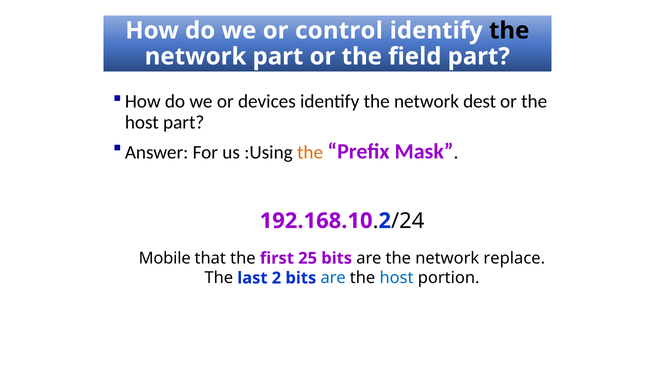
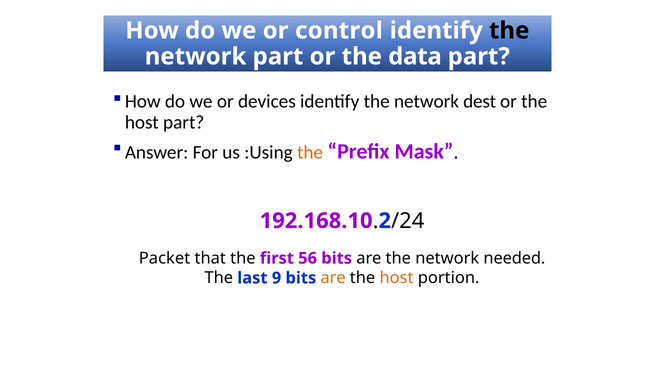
field: field -> data (415, 57)
Mobile: Mobile -> Packet (165, 259)
25: 25 -> 56 (308, 259)
replace: replace -> needed (514, 259)
last 2: 2 -> 9 (277, 278)
are colour: blue -> orange (333, 278)
host colour: blue -> orange (397, 278)
